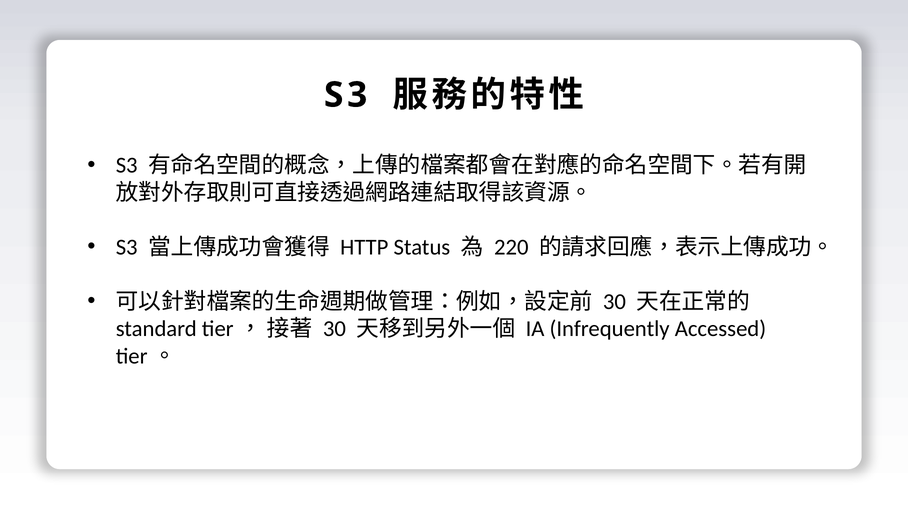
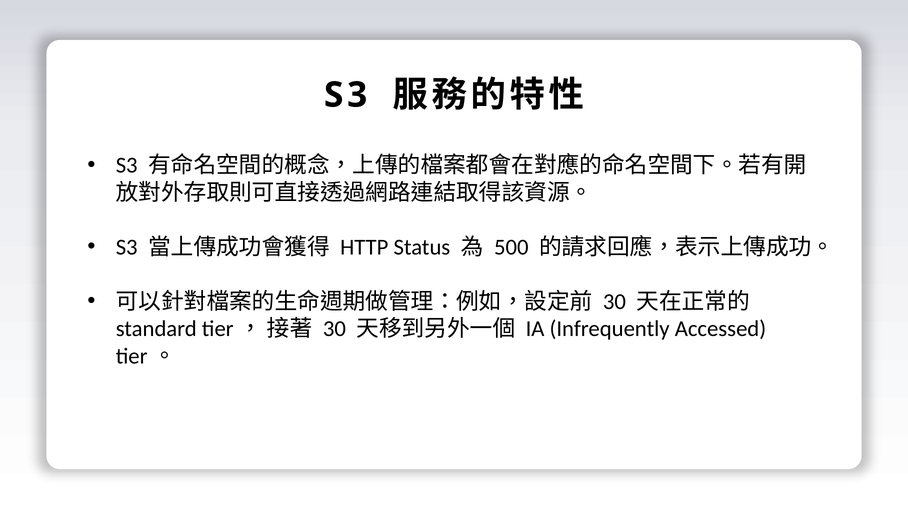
220: 220 -> 500 (511, 247)
